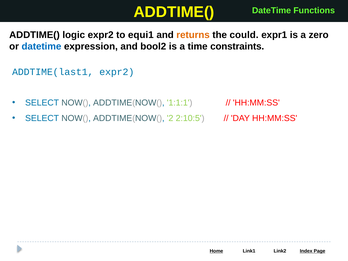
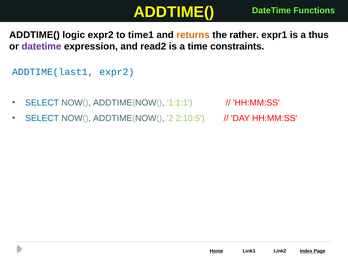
equi1: equi1 -> time1 (141, 35)
could: could -> rather (244, 35)
zero: zero -> thus (319, 35)
datetime colour: blue -> purple (41, 47)
bool2: bool2 -> read2 (153, 47)
